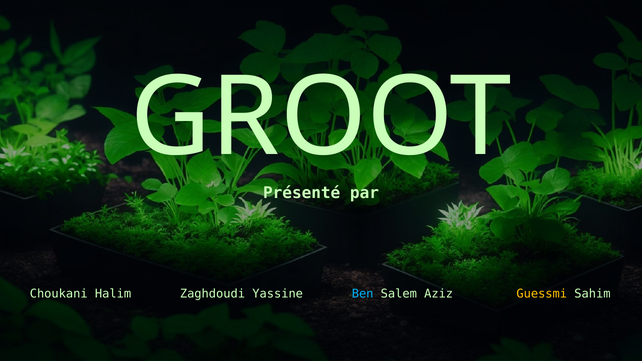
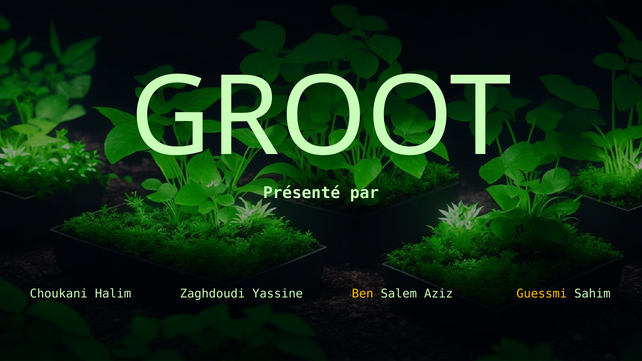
Ben colour: light blue -> yellow (363, 294)
